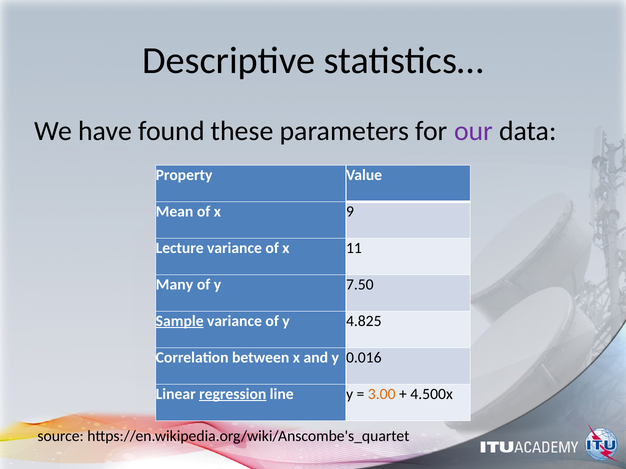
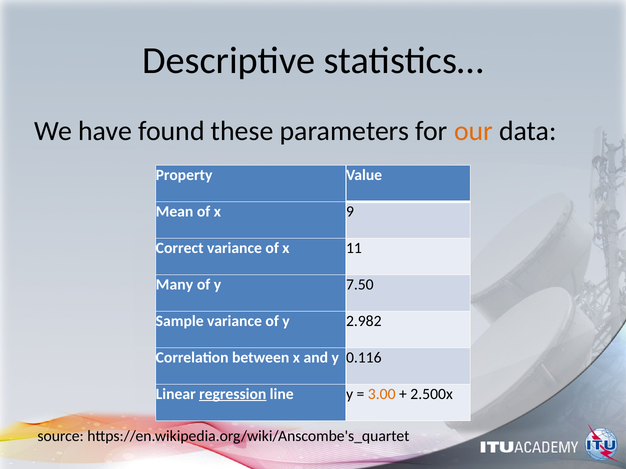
our colour: purple -> orange (473, 131)
Lecture: Lecture -> Correct (180, 248)
Sample underline: present -> none (180, 321)
4.825: 4.825 -> 2.982 (364, 321)
0.016: 0.016 -> 0.116 (364, 358)
4.500x: 4.500x -> 2.500x (432, 394)
